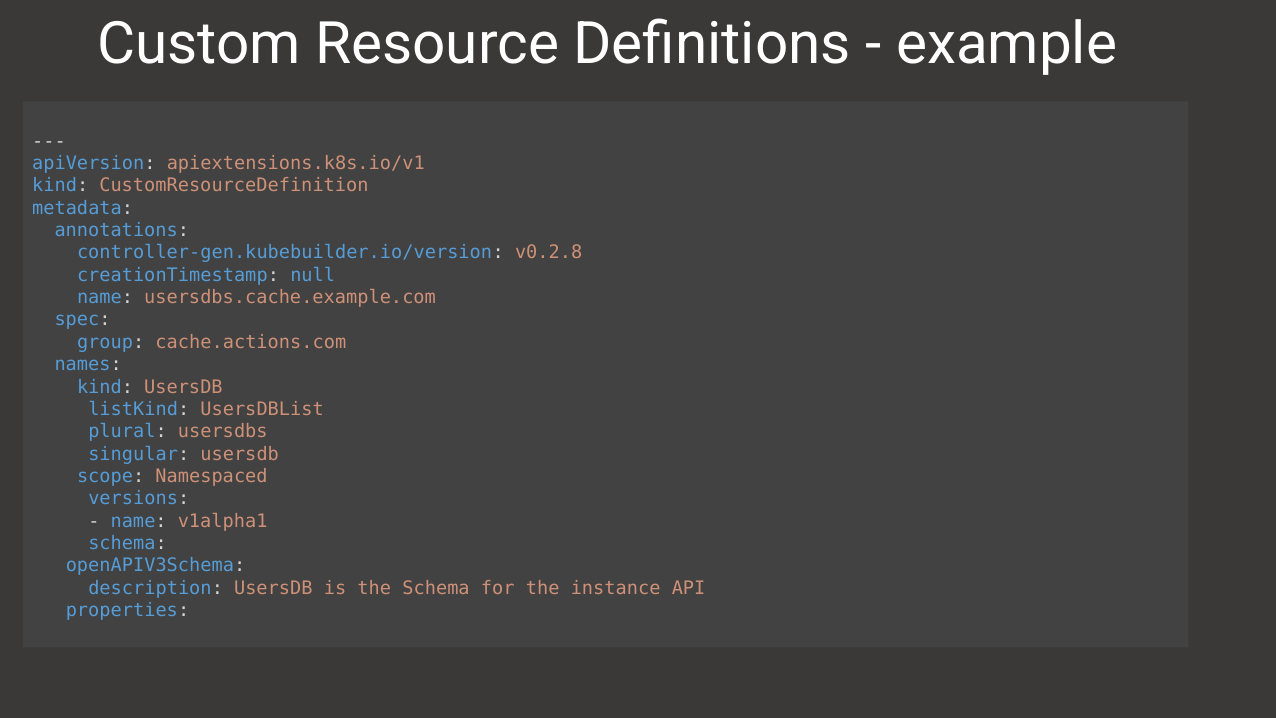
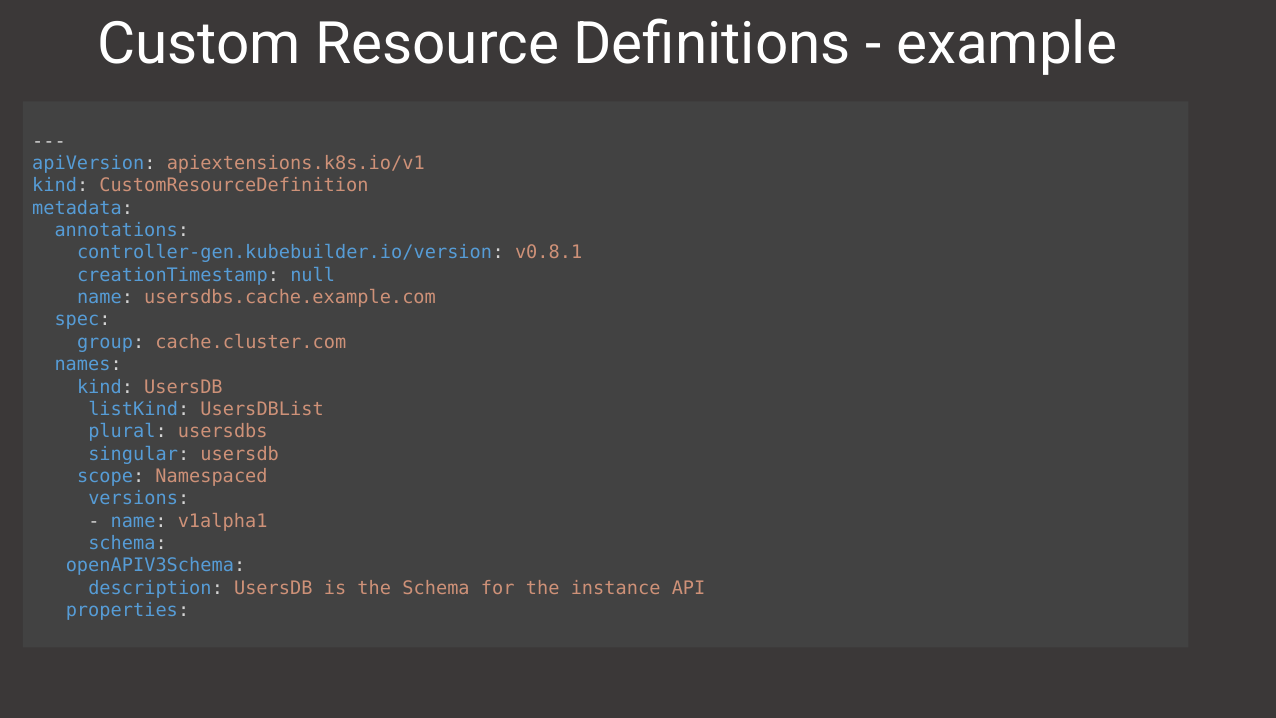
v0.2.8: v0.2.8 -> v0.8.1 (549, 253)
cache.actions.com: cache.actions.com -> cache.cluster.com (251, 342)
